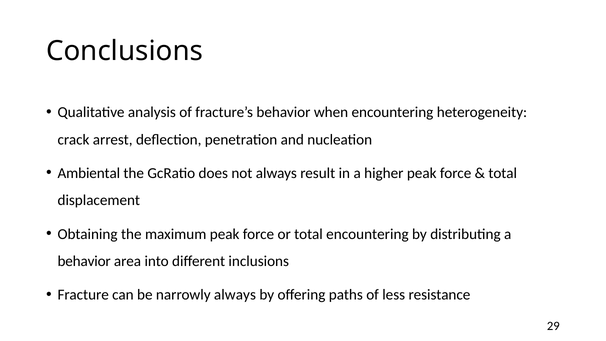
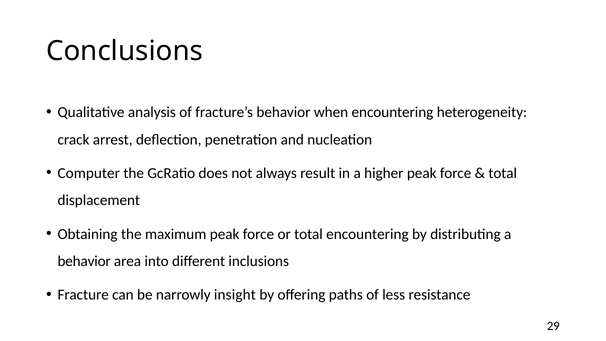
Ambiental: Ambiental -> Computer (89, 173)
narrowly always: always -> insight (235, 295)
